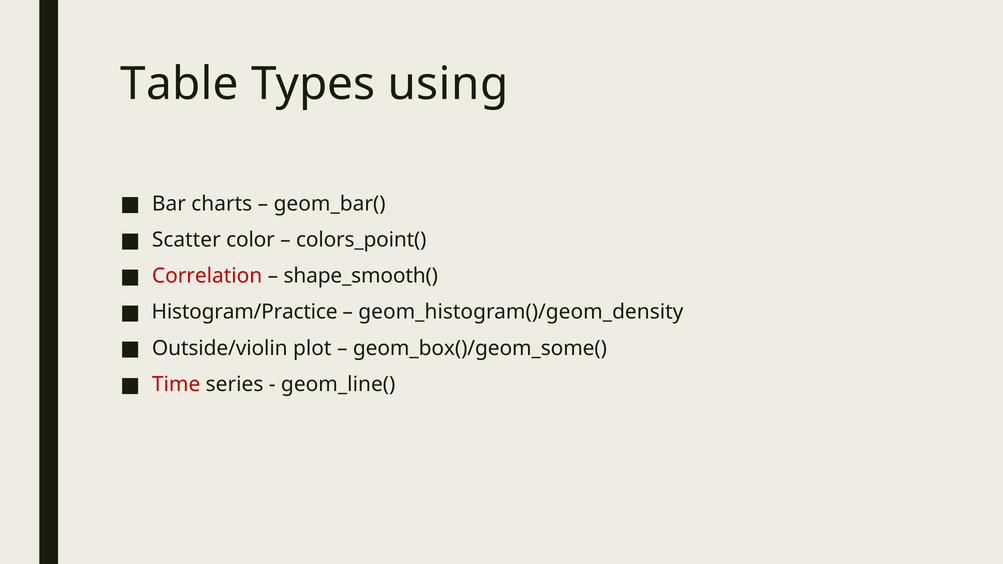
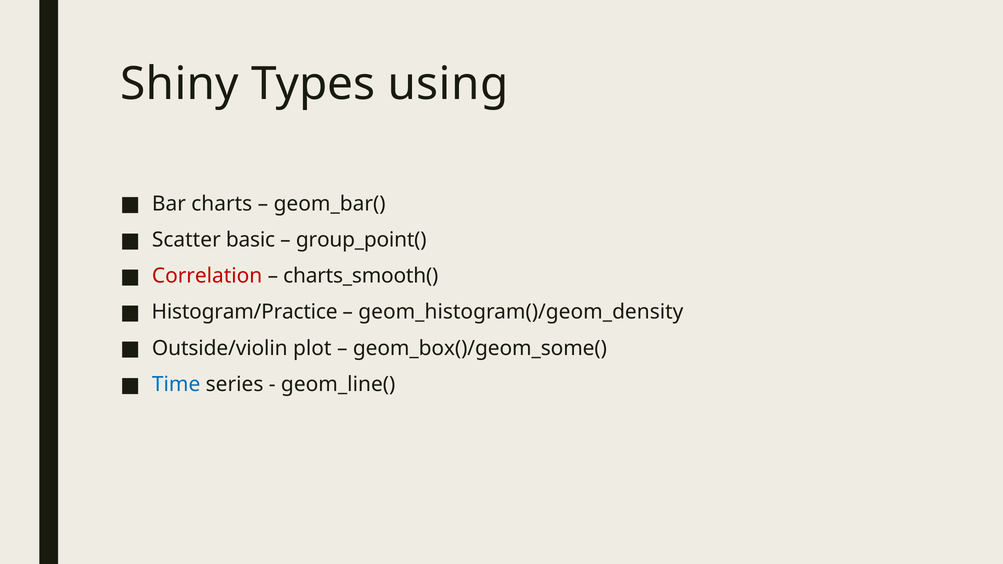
Table: Table -> Shiny (180, 84)
color: color -> basic (251, 240)
colors_point(: colors_point( -> group_point( (361, 240)
shape_smooth(: shape_smooth( -> charts_smooth( (361, 276)
Time colour: red -> blue (176, 384)
